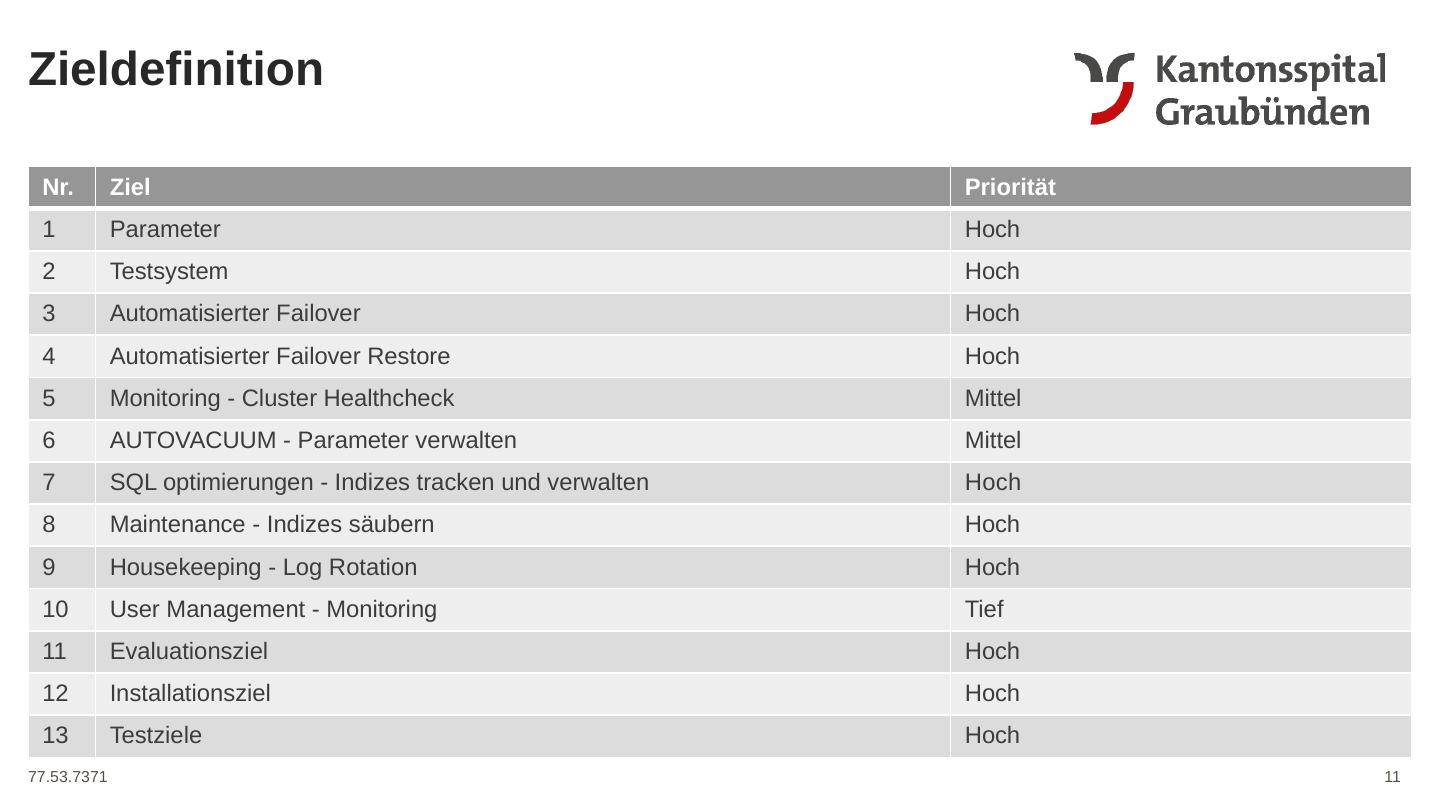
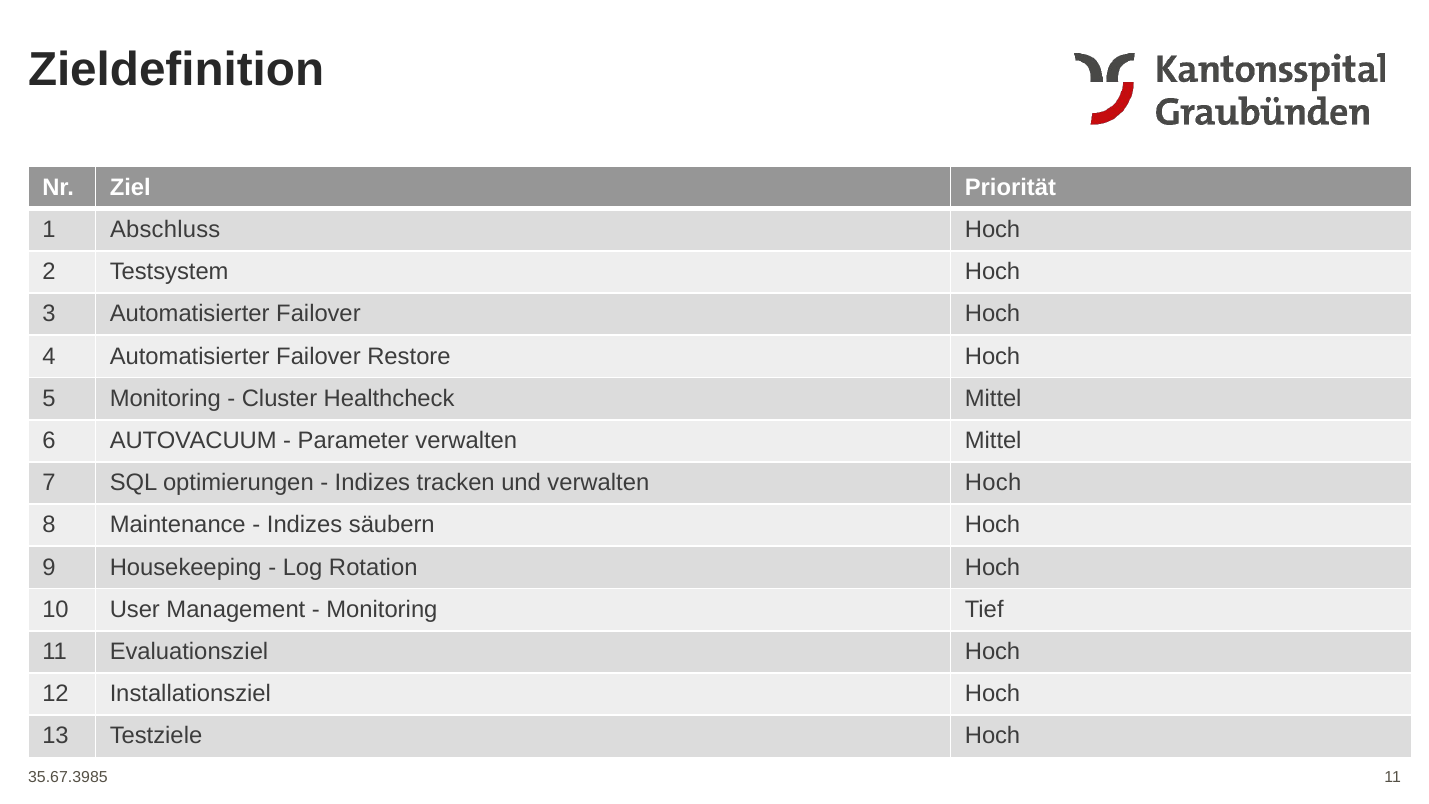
1 Parameter: Parameter -> Abschluss (165, 230)
77.53.7371: 77.53.7371 -> 35.67.3985 (68, 777)
